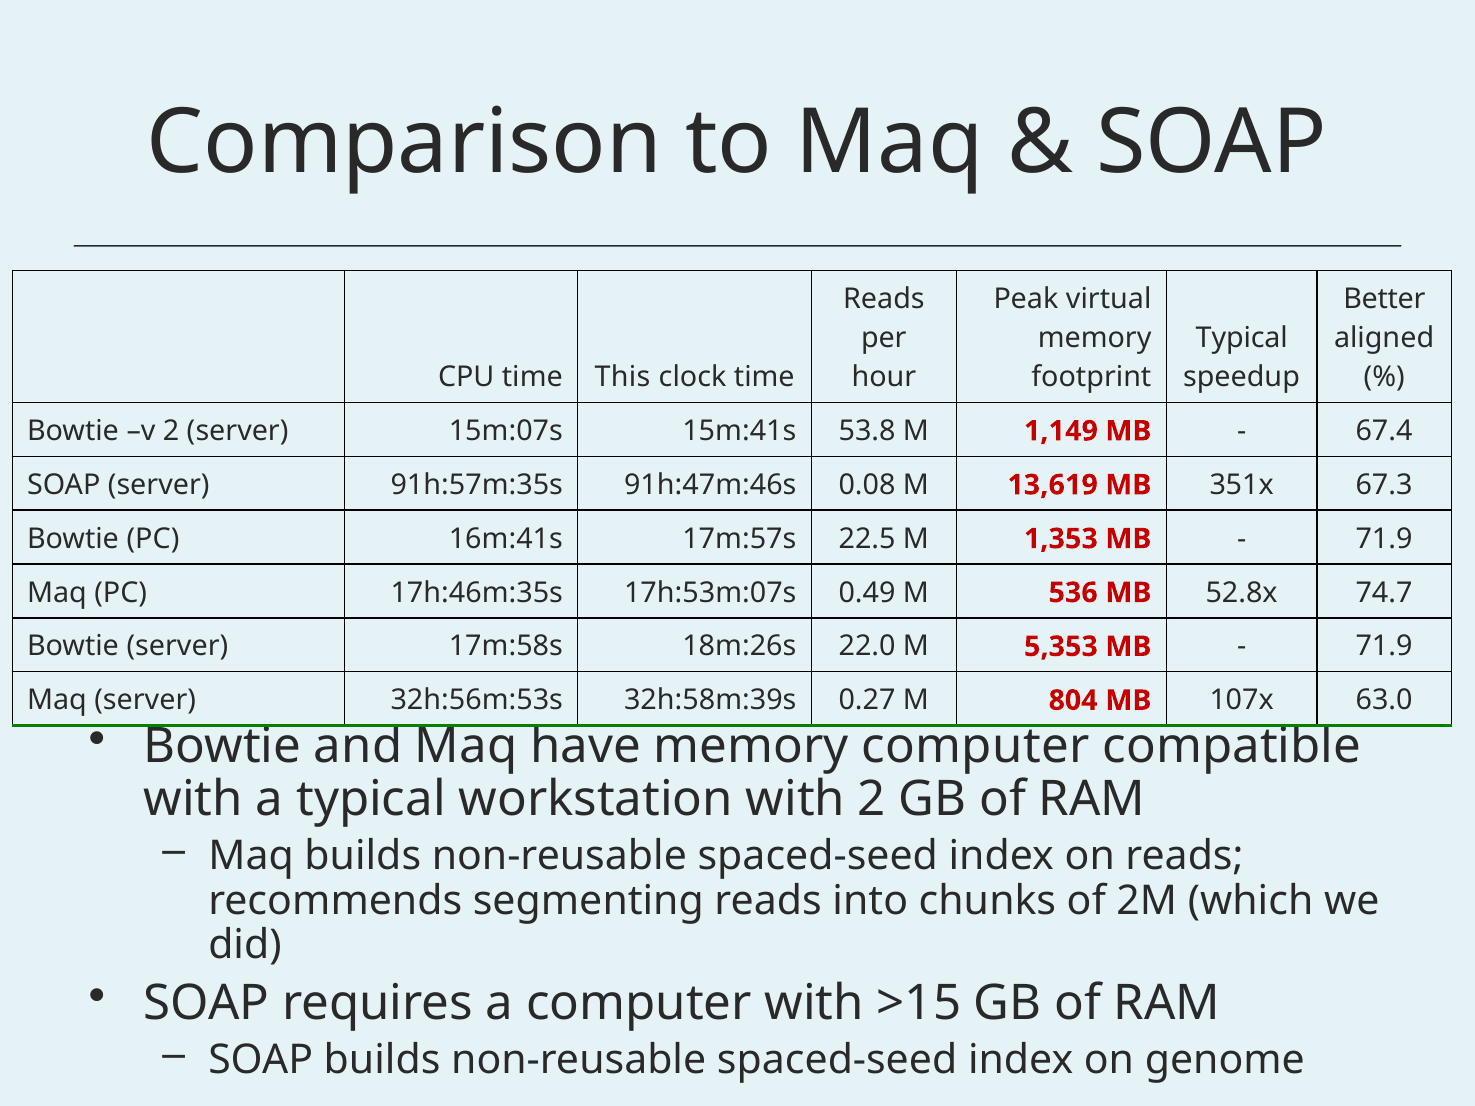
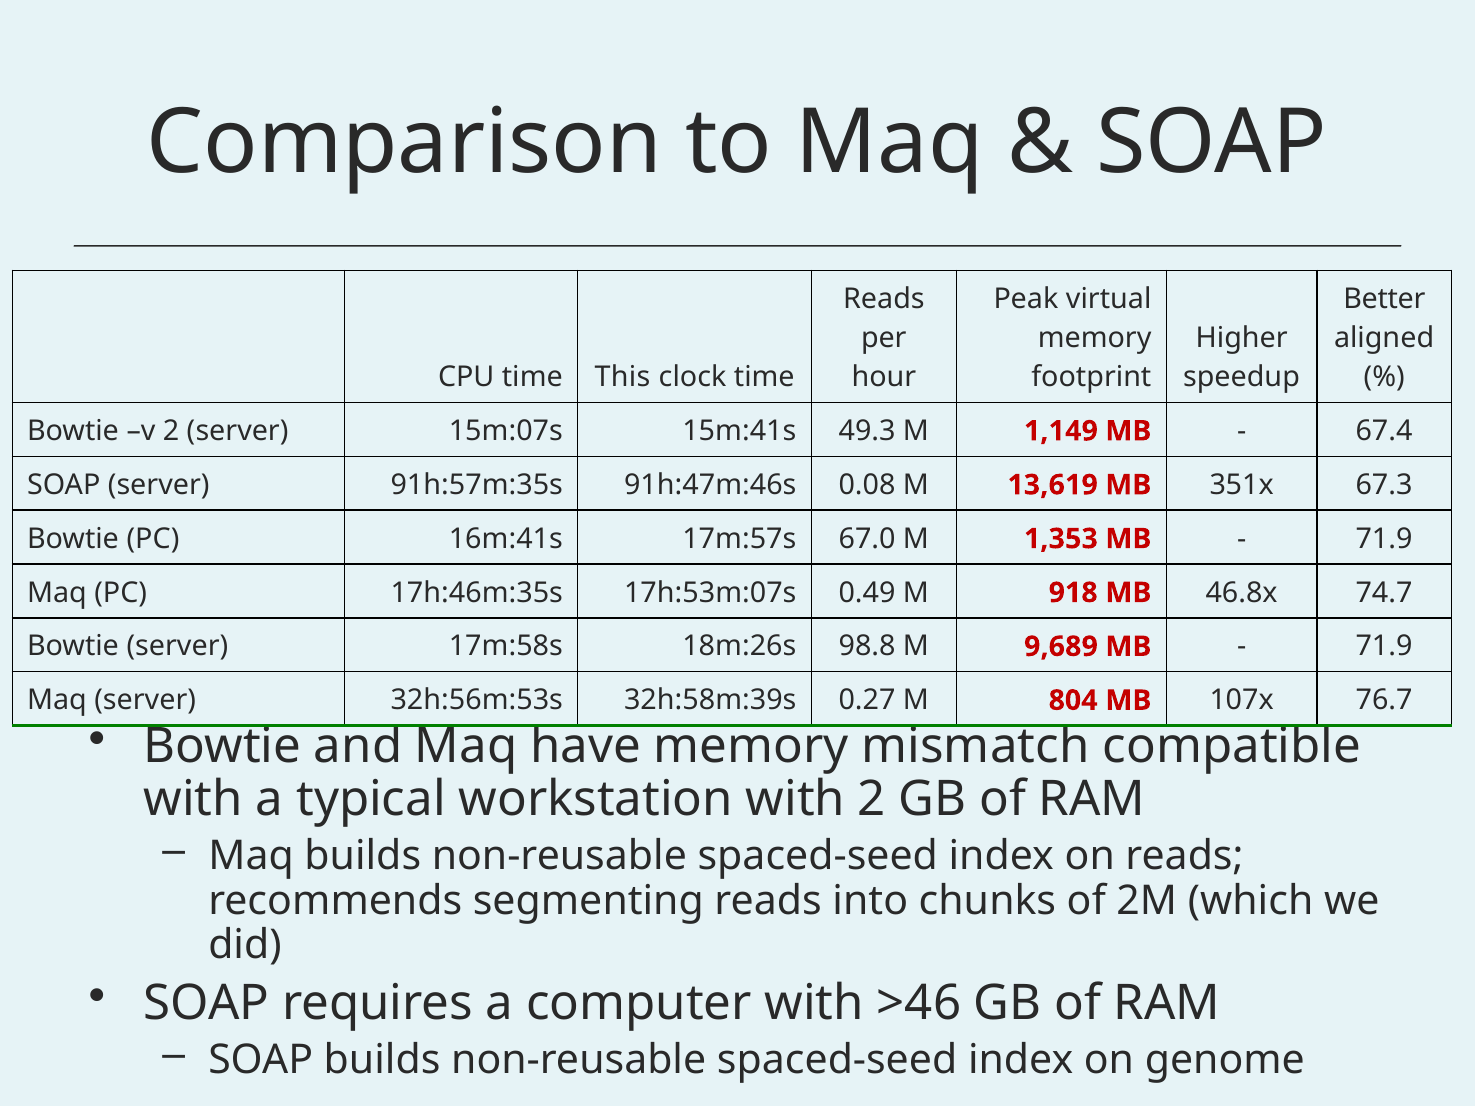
Typical: Typical -> Higher (1242, 338)
53.8: 53.8 -> 49.3 (867, 431)
22.5: 22.5 -> 67.0 (867, 539)
536: 536 -> 918 (1073, 593)
52.8x: 52.8x -> 46.8x (1242, 593)
22.0: 22.0 -> 98.8 (867, 647)
5,353: 5,353 -> 9,689 (1061, 647)
63.0: 63.0 -> 76.7 (1384, 701)
memory computer: computer -> mismatch (976, 747)
>15: >15 -> >46 (919, 1003)
